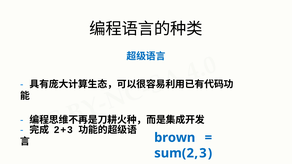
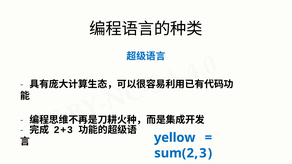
brown: brown -> yellow (175, 138)
